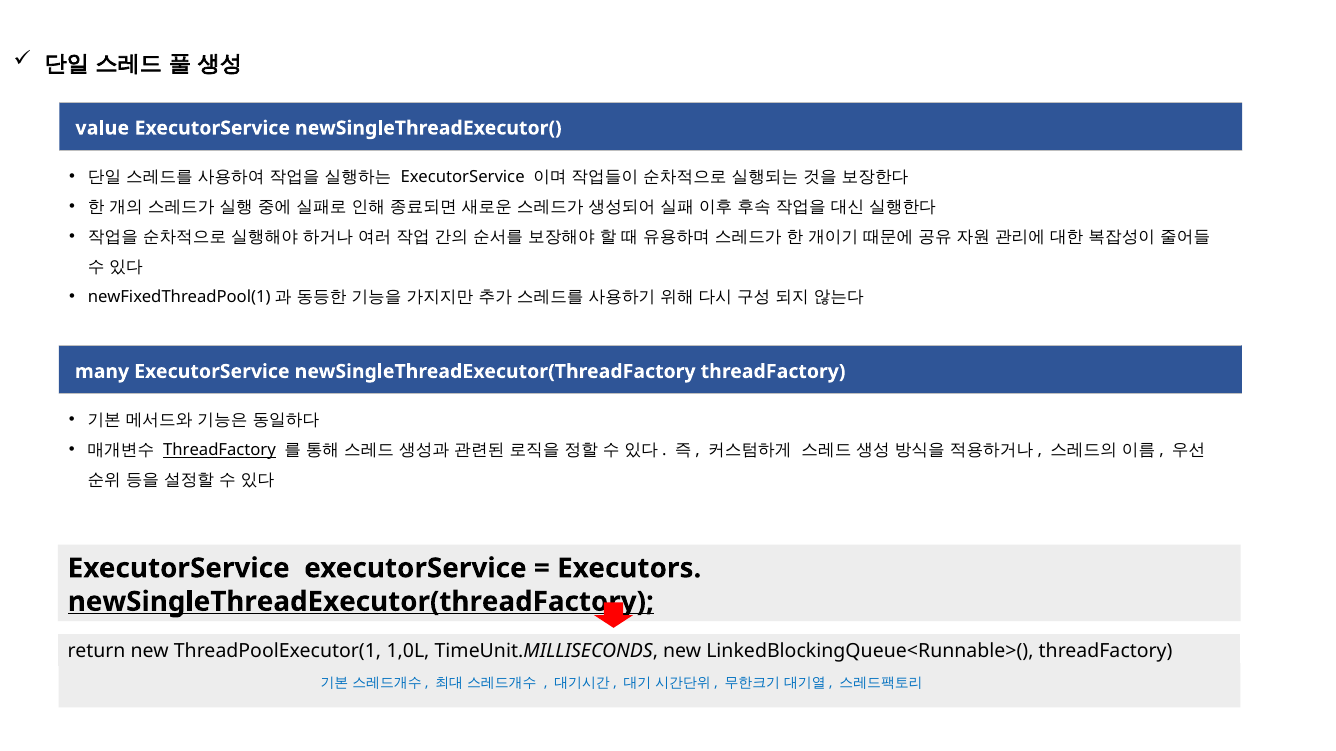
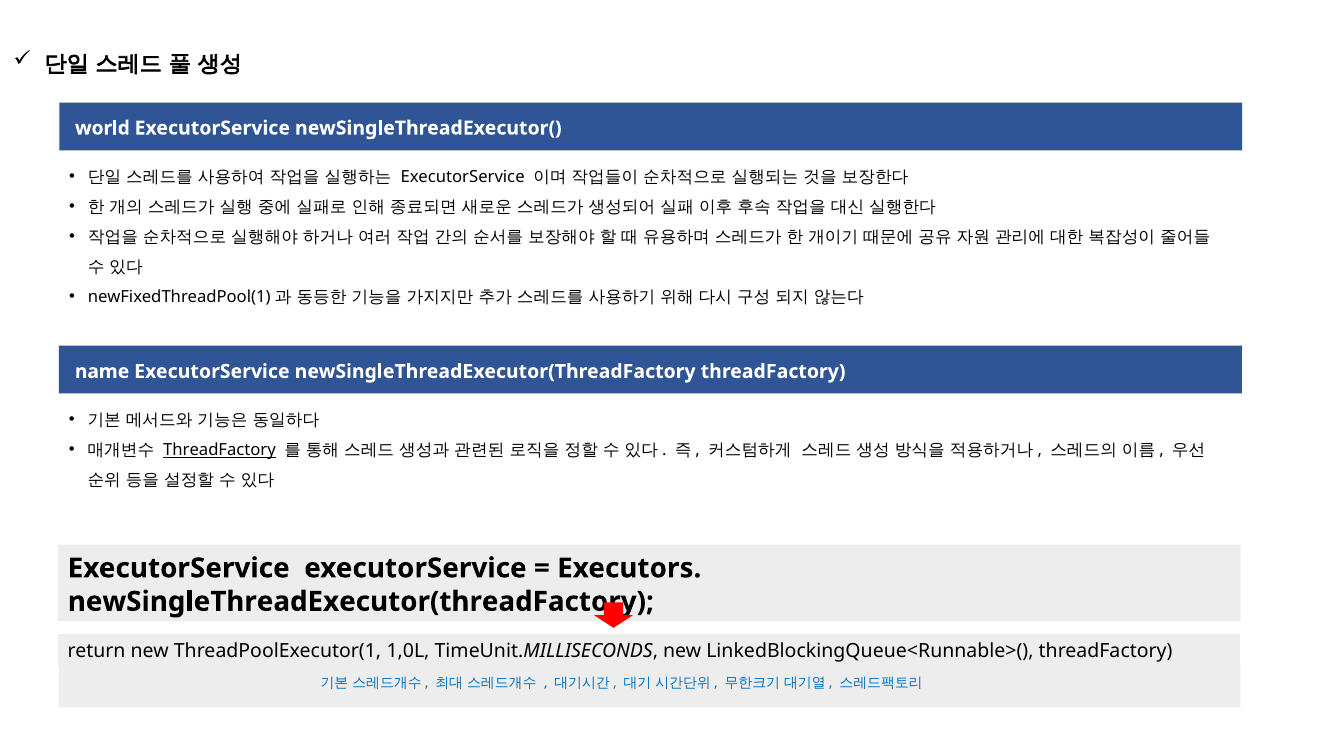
value: value -> world (102, 128)
many: many -> name (102, 372)
newSingleThreadExecutor(threadFactory underline: present -> none (361, 602)
